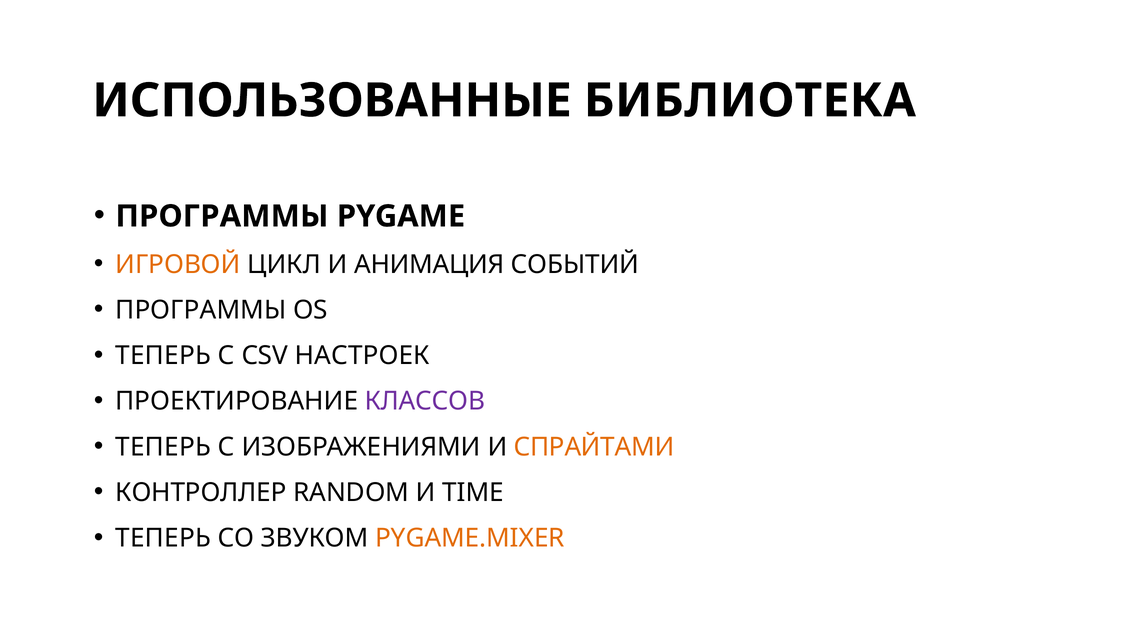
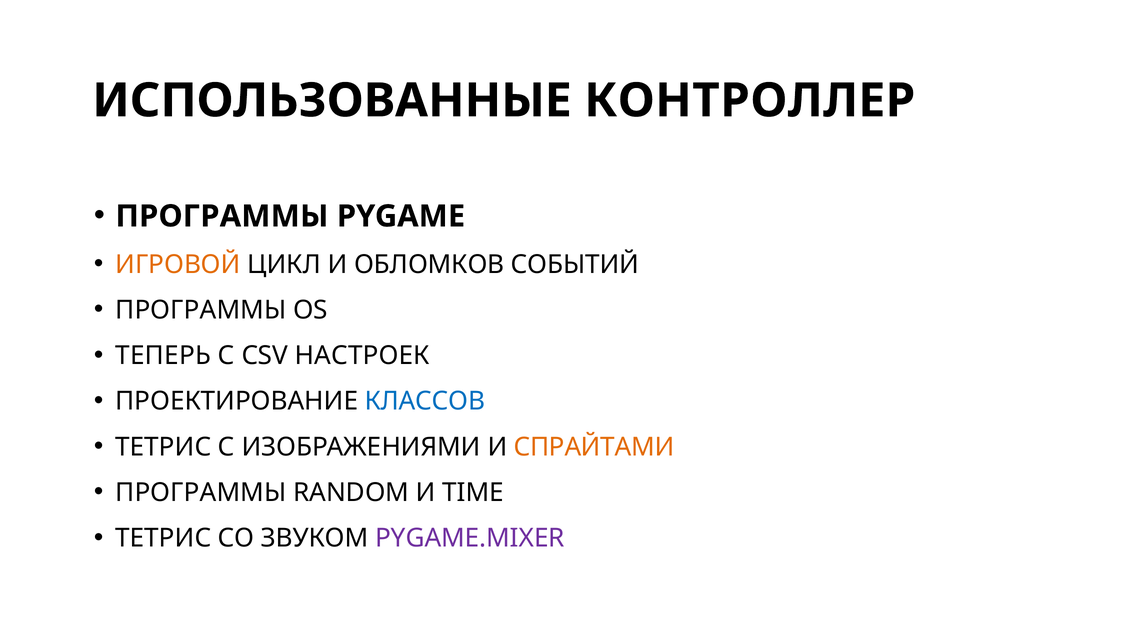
БИБЛИОТЕКА: БИБЛИОТЕКА -> КОНТРОЛЛЕР (750, 101)
АНИМАЦИЯ: АНИМАЦИЯ -> ОБЛОМКОВ (429, 265)
КЛАССОВ colour: purple -> blue (425, 402)
ТЕПЕРЬ: ТЕПЕРЬ -> ТЕТРИС (163, 447)
КОНТРОЛЛЕР: КОНТРОЛЛЕР -> ПРОГРАММЫ (201, 493)
ТЕПЕРЬ: ТЕПЕРЬ -> ТЕТРИС (163, 539)
PYGAME.MIXER colour: orange -> purple (470, 539)
